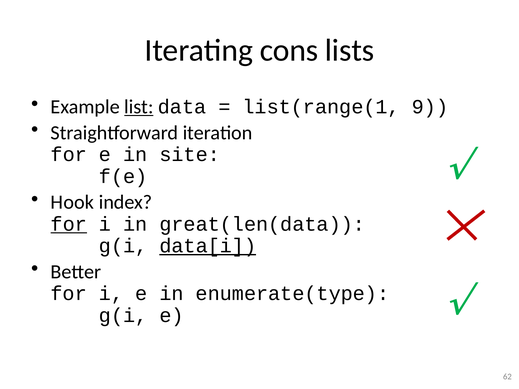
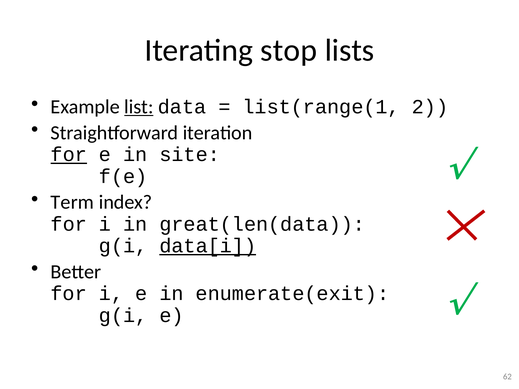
cons: cons -> stop (289, 50)
9: 9 -> 2 (430, 107)
for underline: none -> present (69, 155)
Hook: Hook -> Term (72, 202)
for underline: present -> none (69, 224)
enumerate(type: enumerate(type -> enumerate(exit (292, 294)
